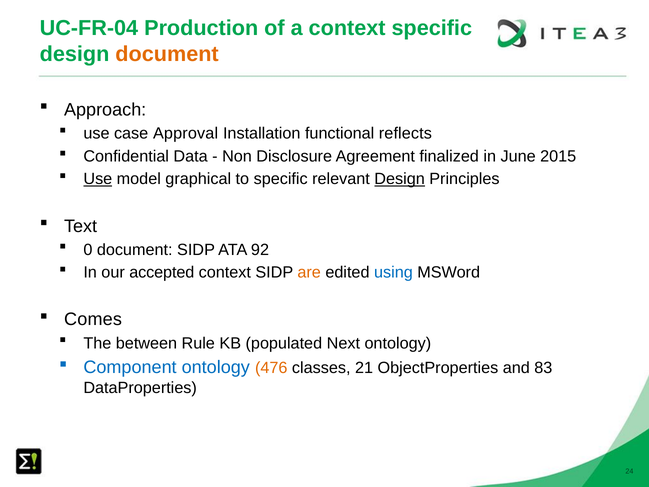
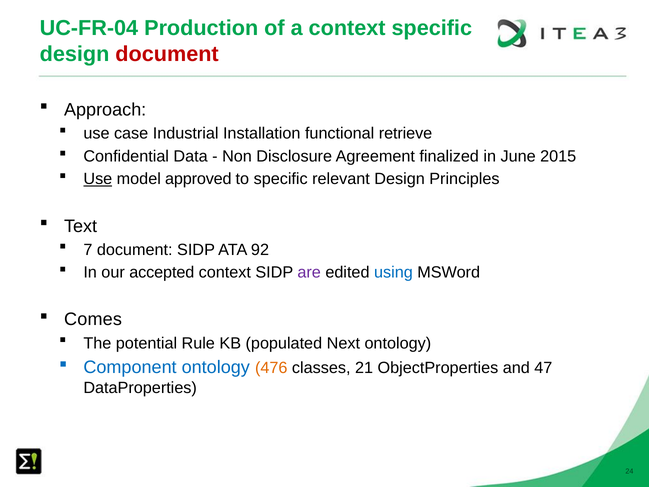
document colour: orange -> red (167, 54)
Approval: Approval -> Industrial (186, 134)
reflects: reflects -> retrieve (406, 134)
graphical: graphical -> approved (198, 179)
Design underline: present -> none (400, 179)
0: 0 -> 7 (88, 250)
are colour: orange -> purple (309, 272)
between: between -> potential (146, 343)
83: 83 -> 47 (543, 368)
